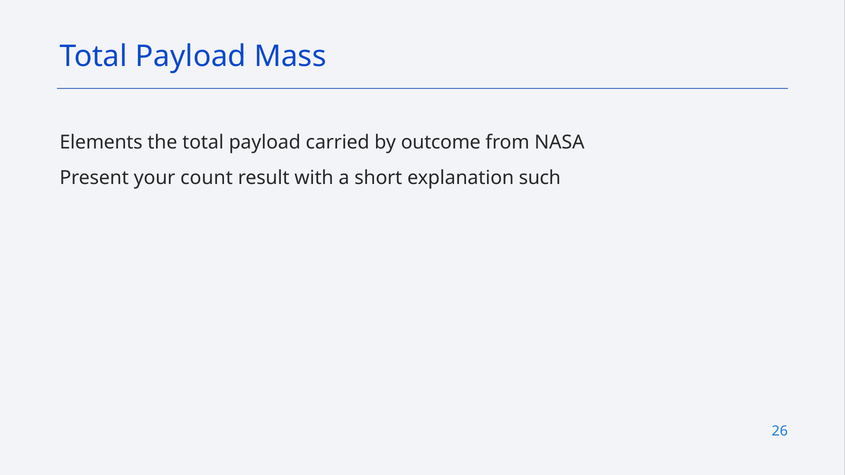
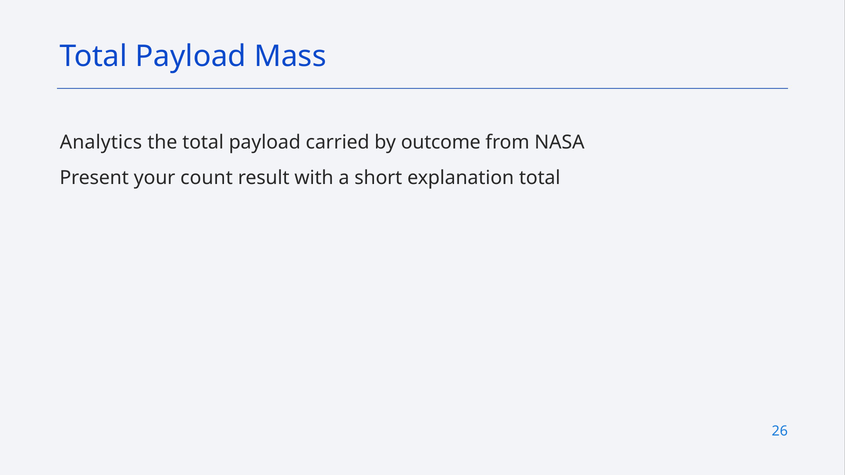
Elements: Elements -> Analytics (101, 143)
explanation such: such -> total (540, 178)
